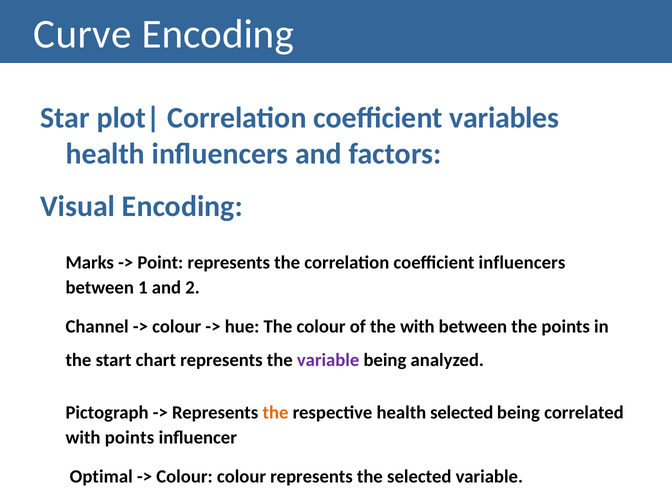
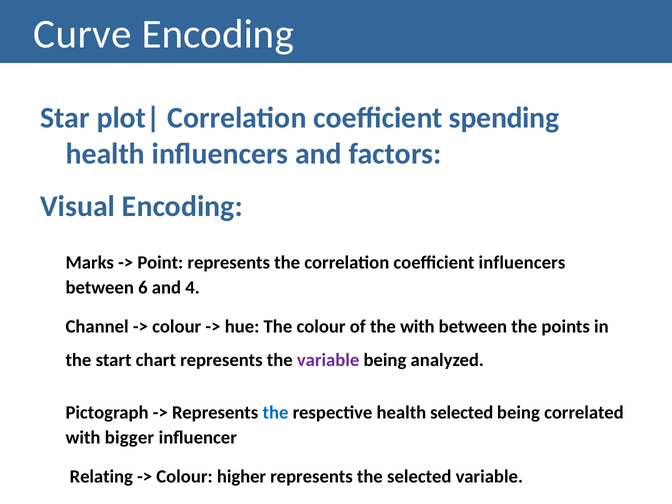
variables: variables -> spending (504, 118)
1: 1 -> 6 (143, 287)
2: 2 -> 4 (193, 287)
the colour: orange -> blue (275, 413)
with points: points -> bigger (129, 437)
Optimal: Optimal -> Relating (101, 477)
Colour colour: colour -> higher (242, 477)
